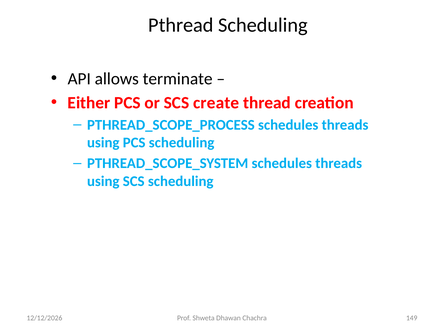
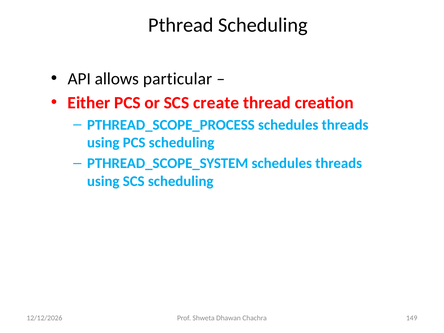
terminate: terminate -> particular (178, 79)
